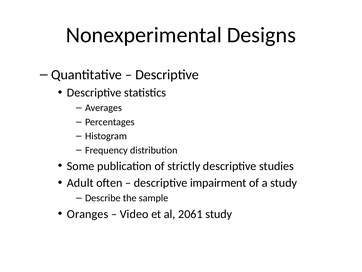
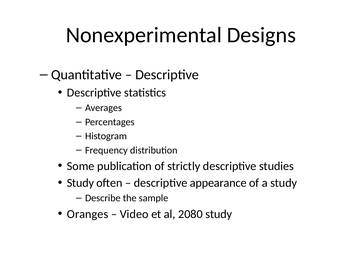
Adult: Adult -> Study (80, 183)
impairment: impairment -> appearance (218, 183)
2061: 2061 -> 2080 (190, 214)
